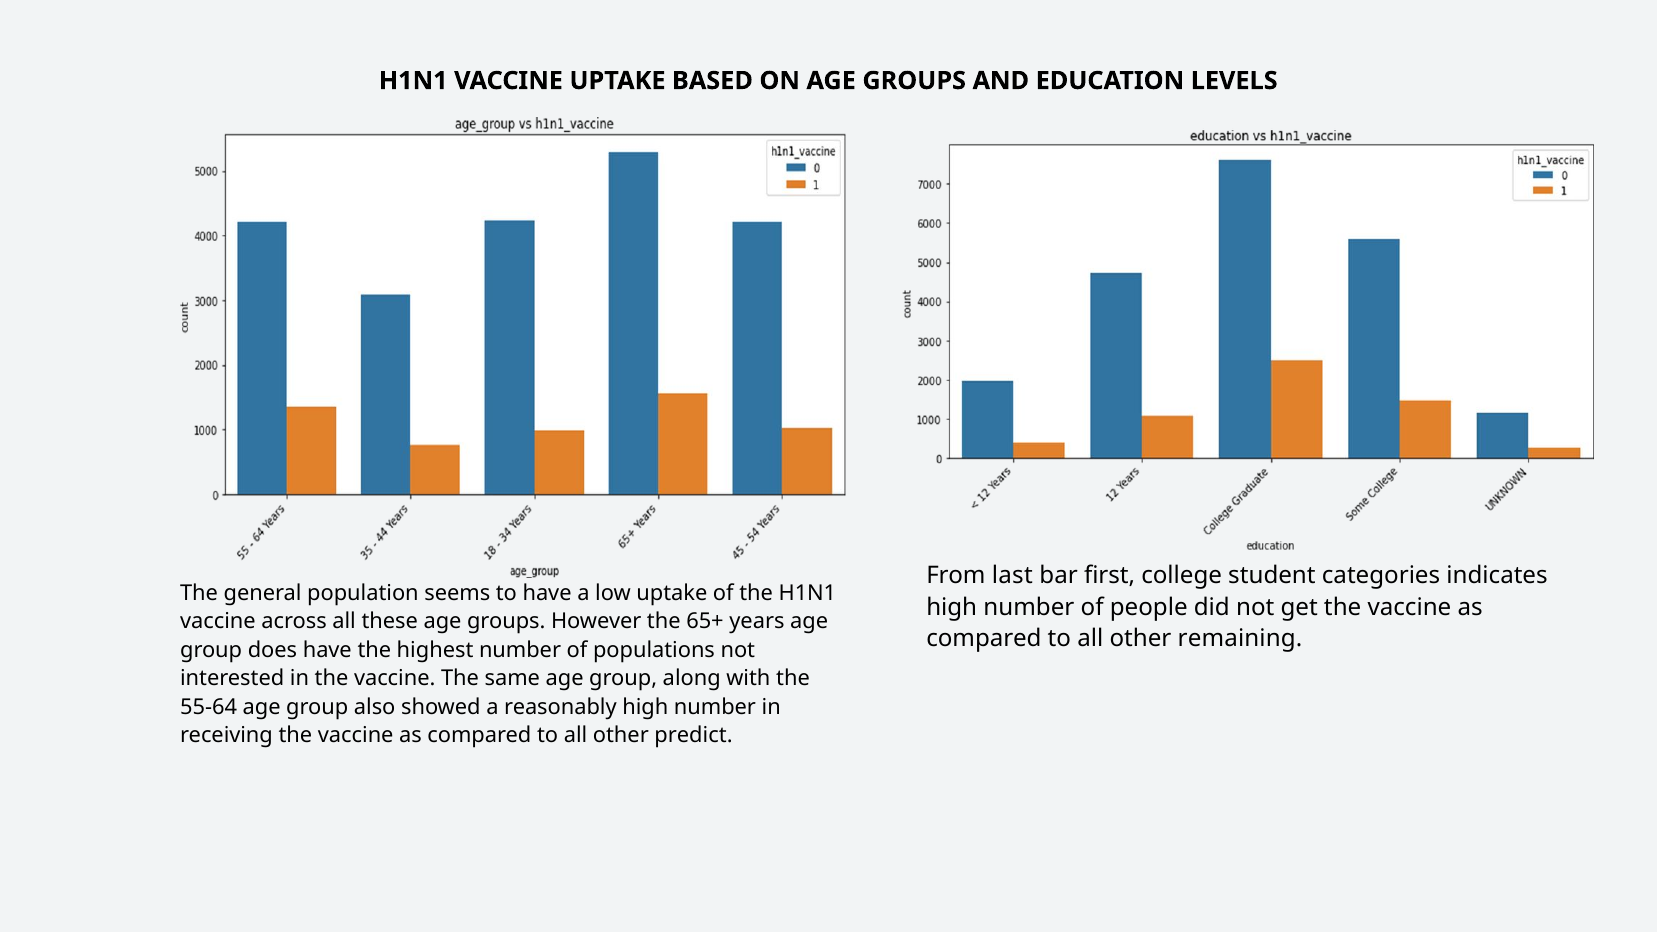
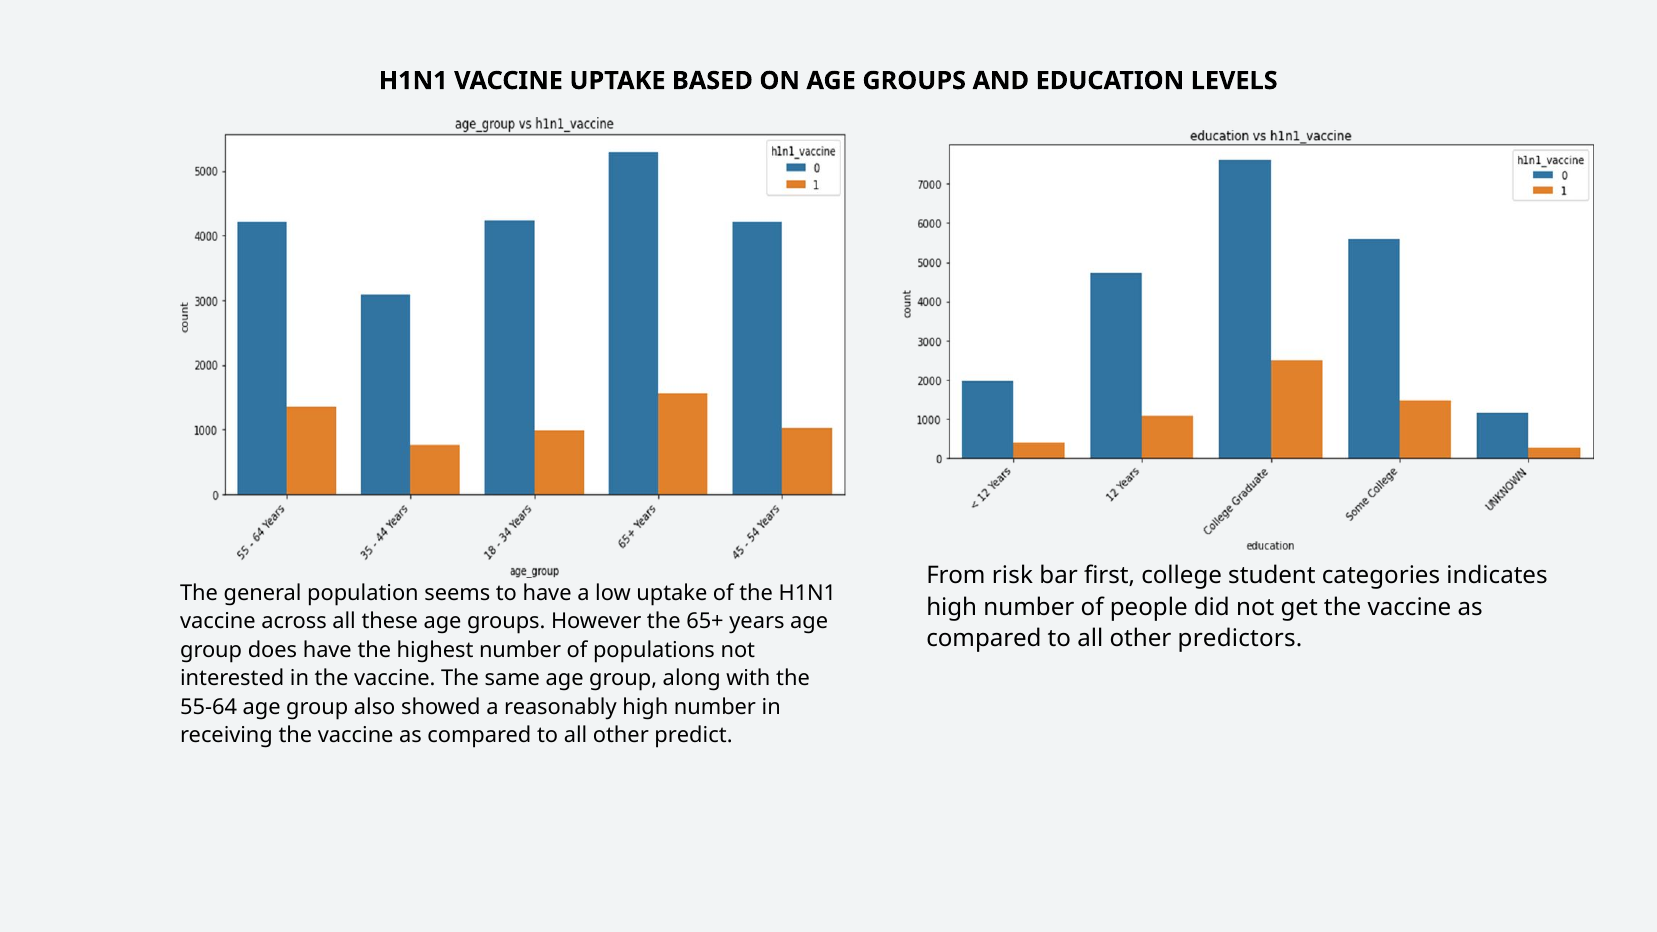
last: last -> risk (1012, 576)
remaining: remaining -> predictors (1240, 639)
